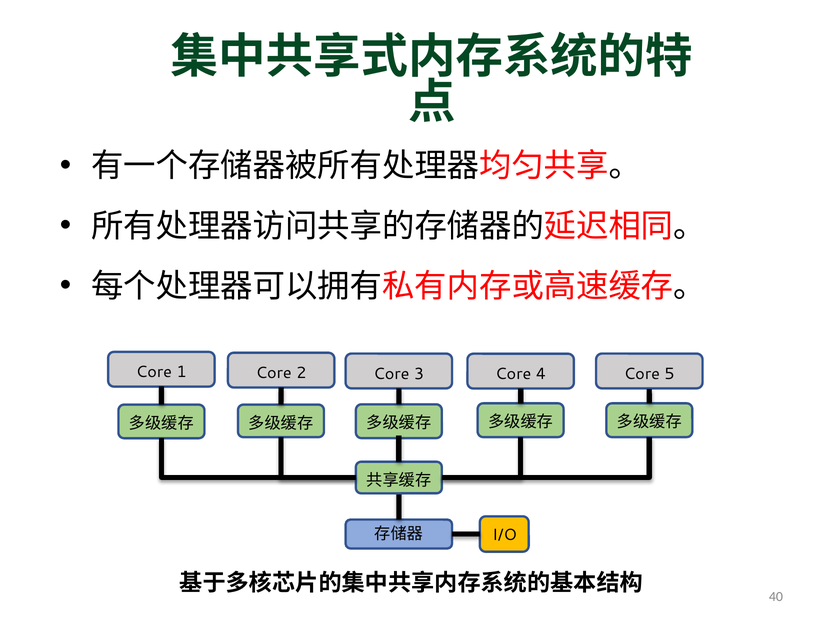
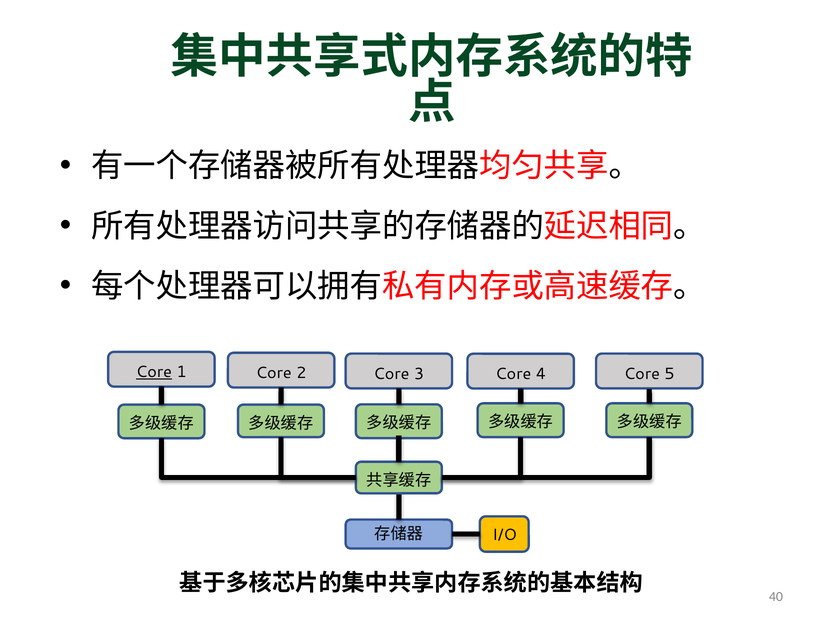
Core underline: none -> present (154, 372)
